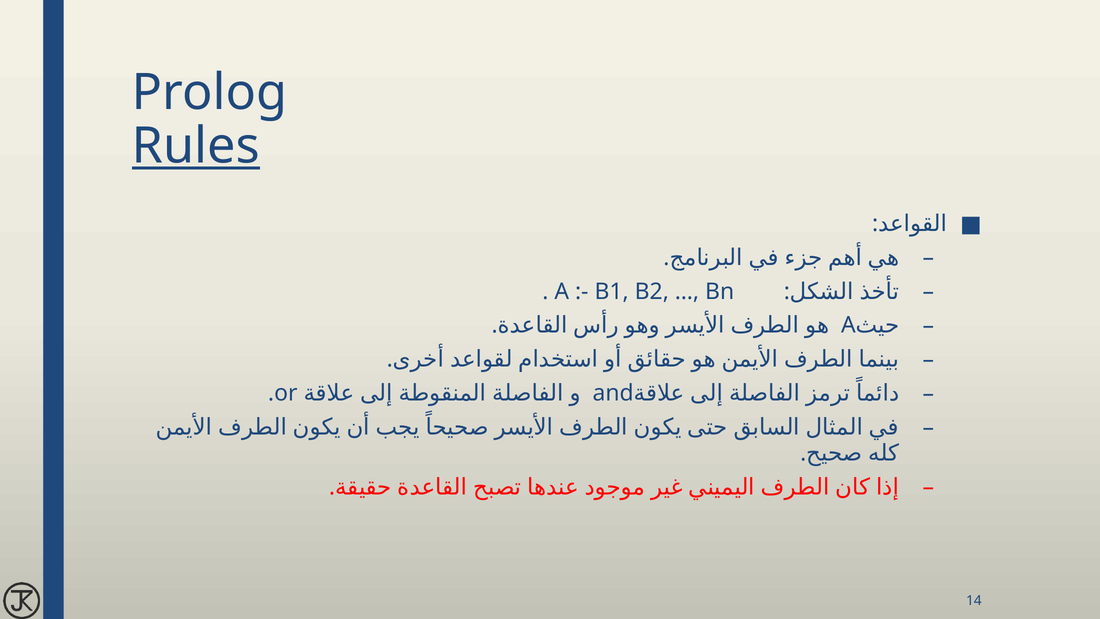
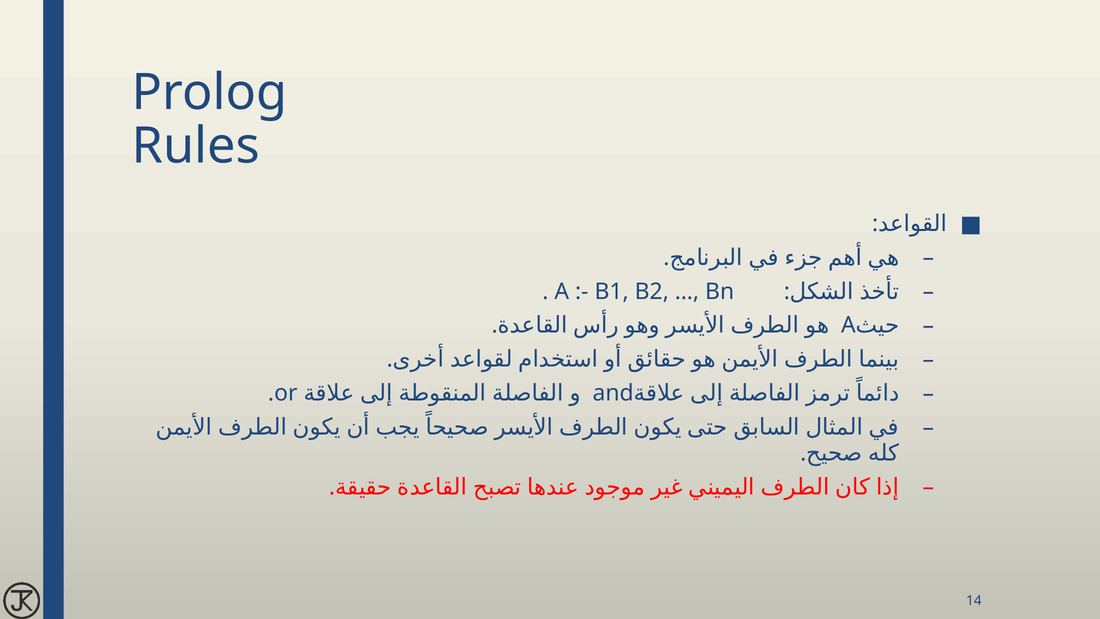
Rules underline: present -> none (196, 146)
